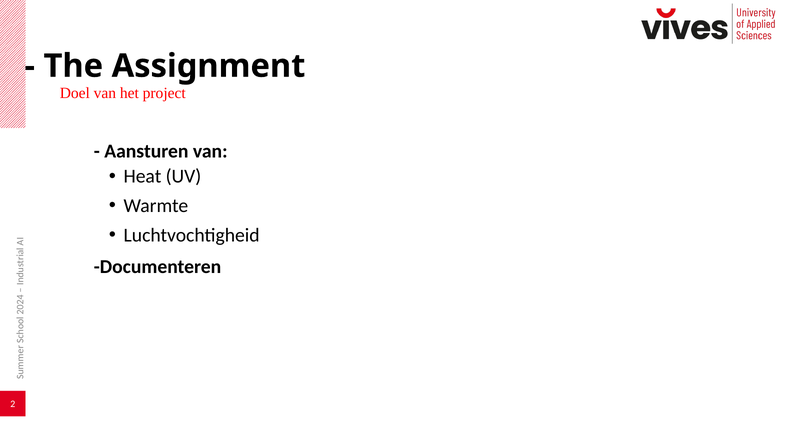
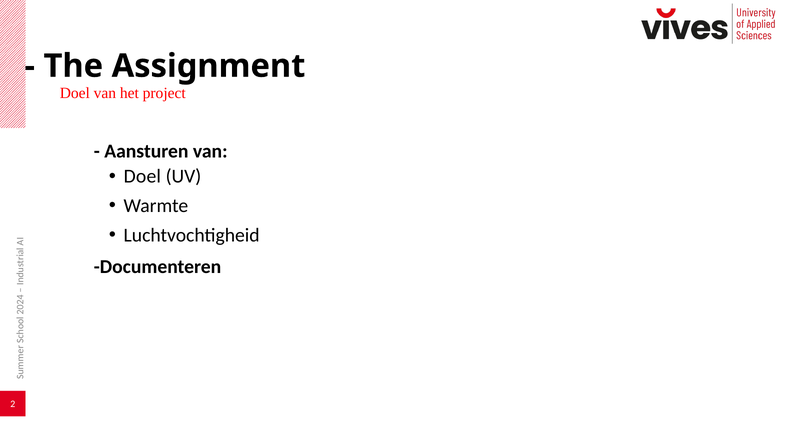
Heat: Heat -> Doel (142, 176)
